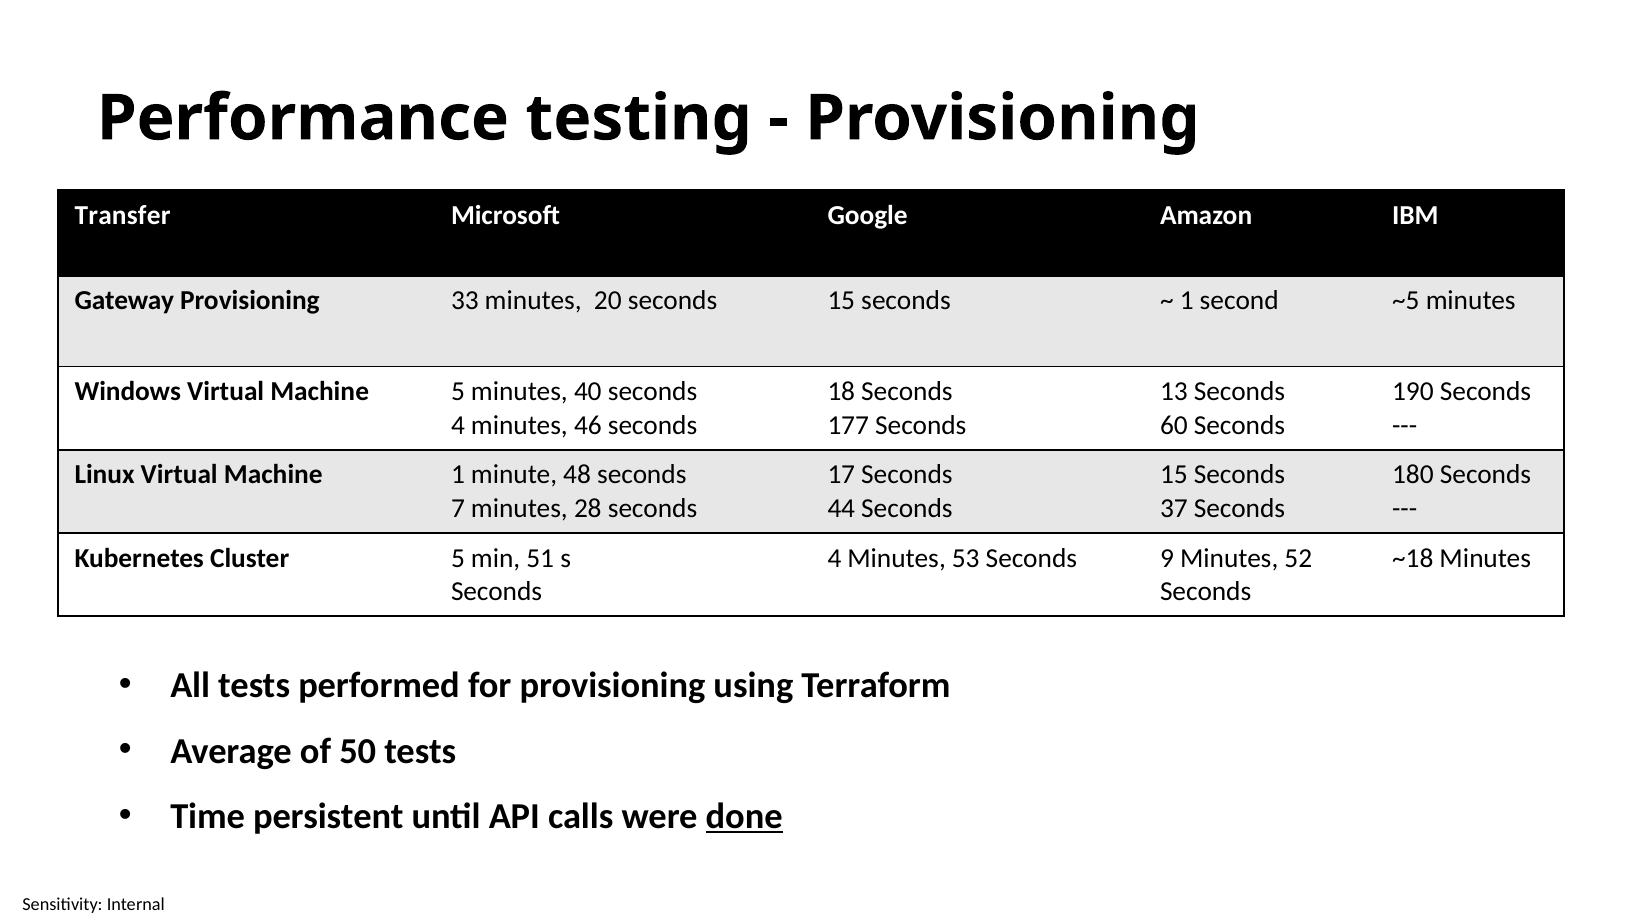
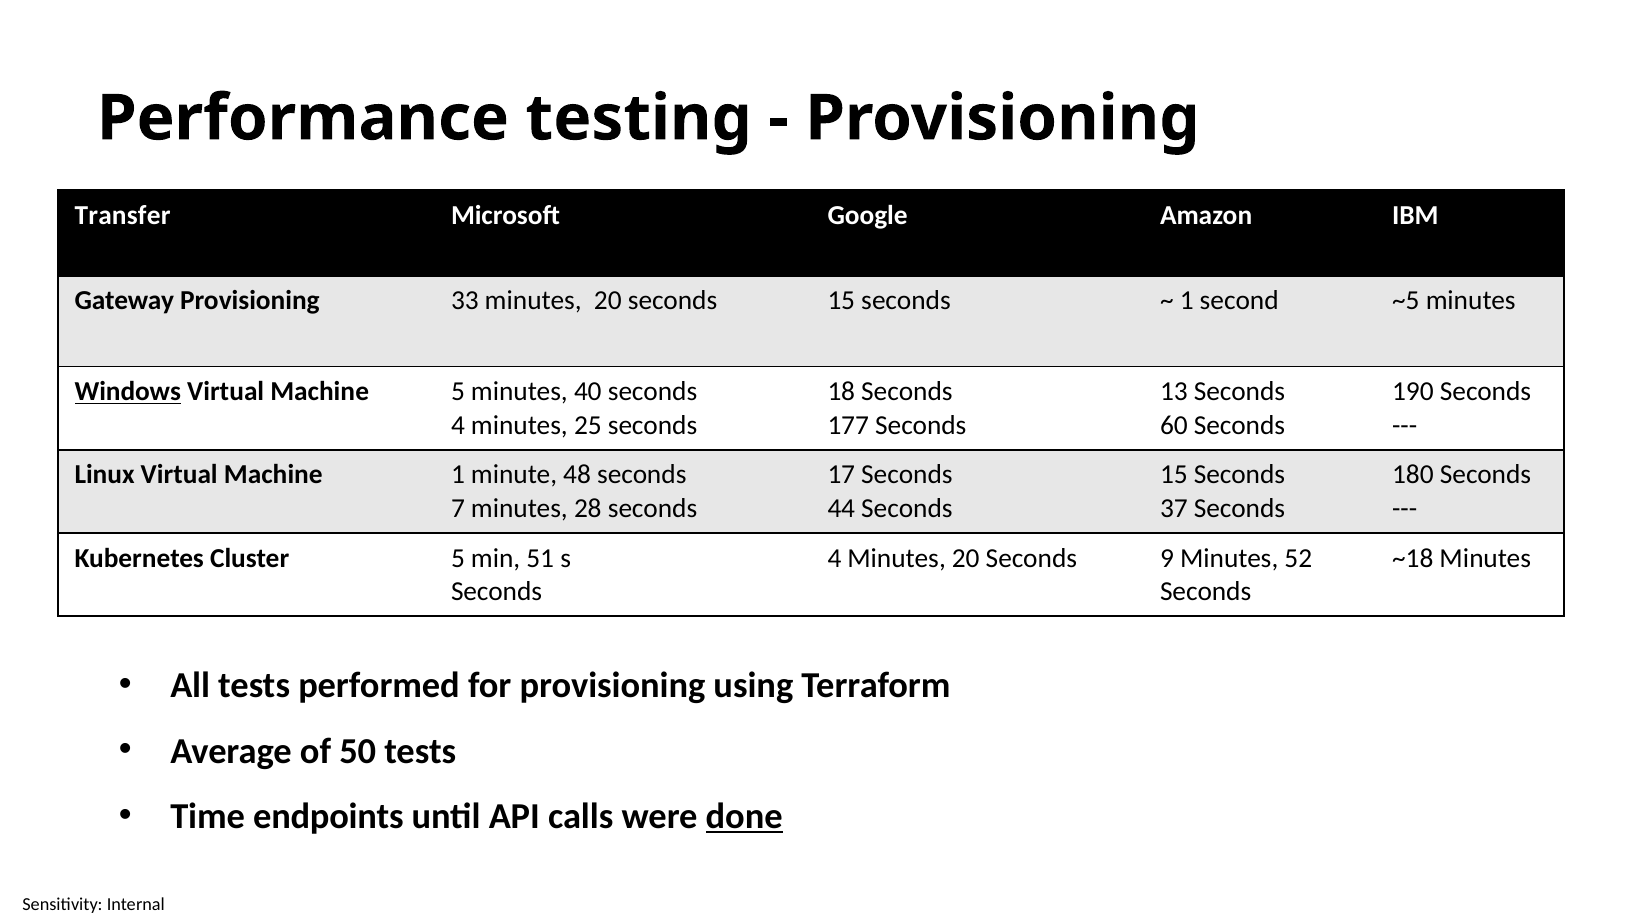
Windows underline: none -> present (128, 392)
46: 46 -> 25 (588, 425)
4 Minutes 53: 53 -> 20 (966, 558)
persistent: persistent -> endpoints (328, 817)
